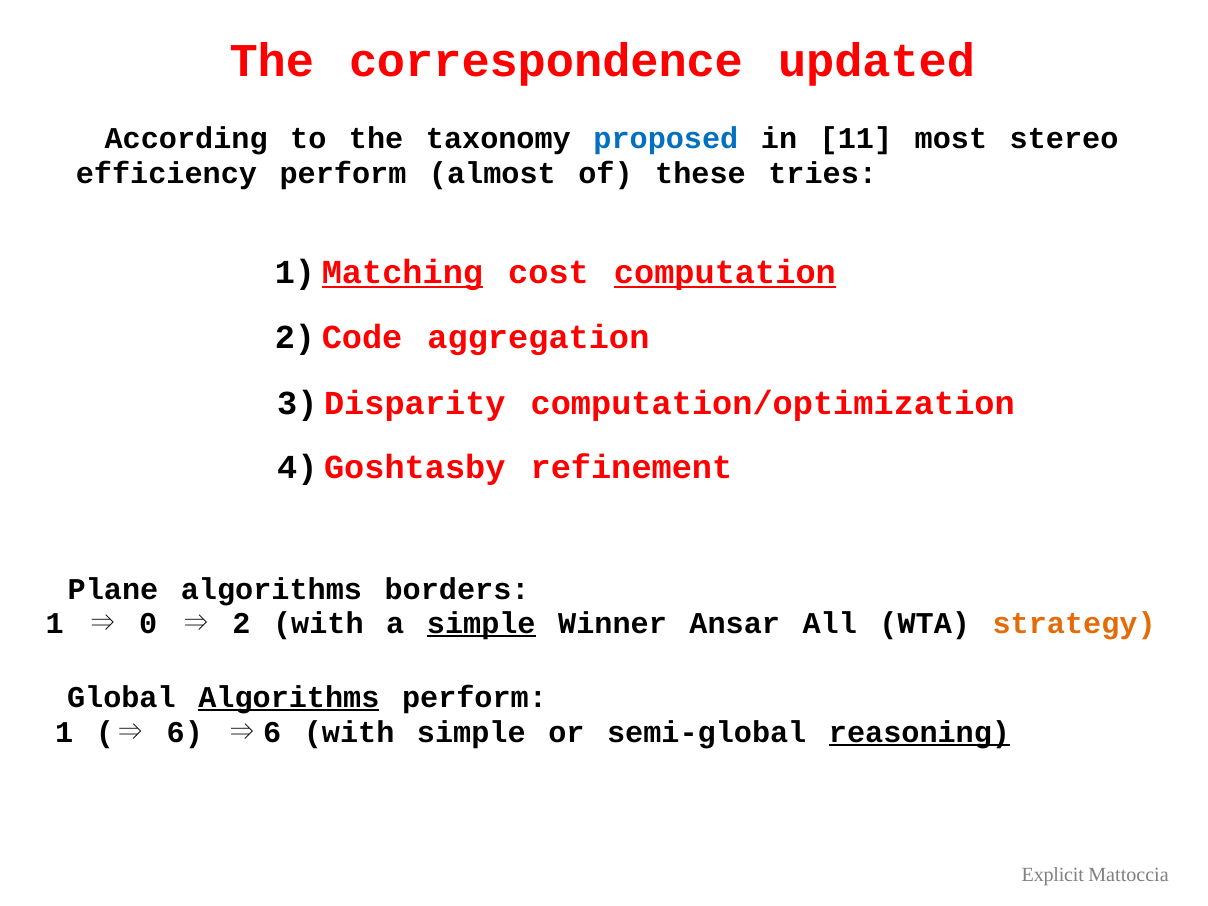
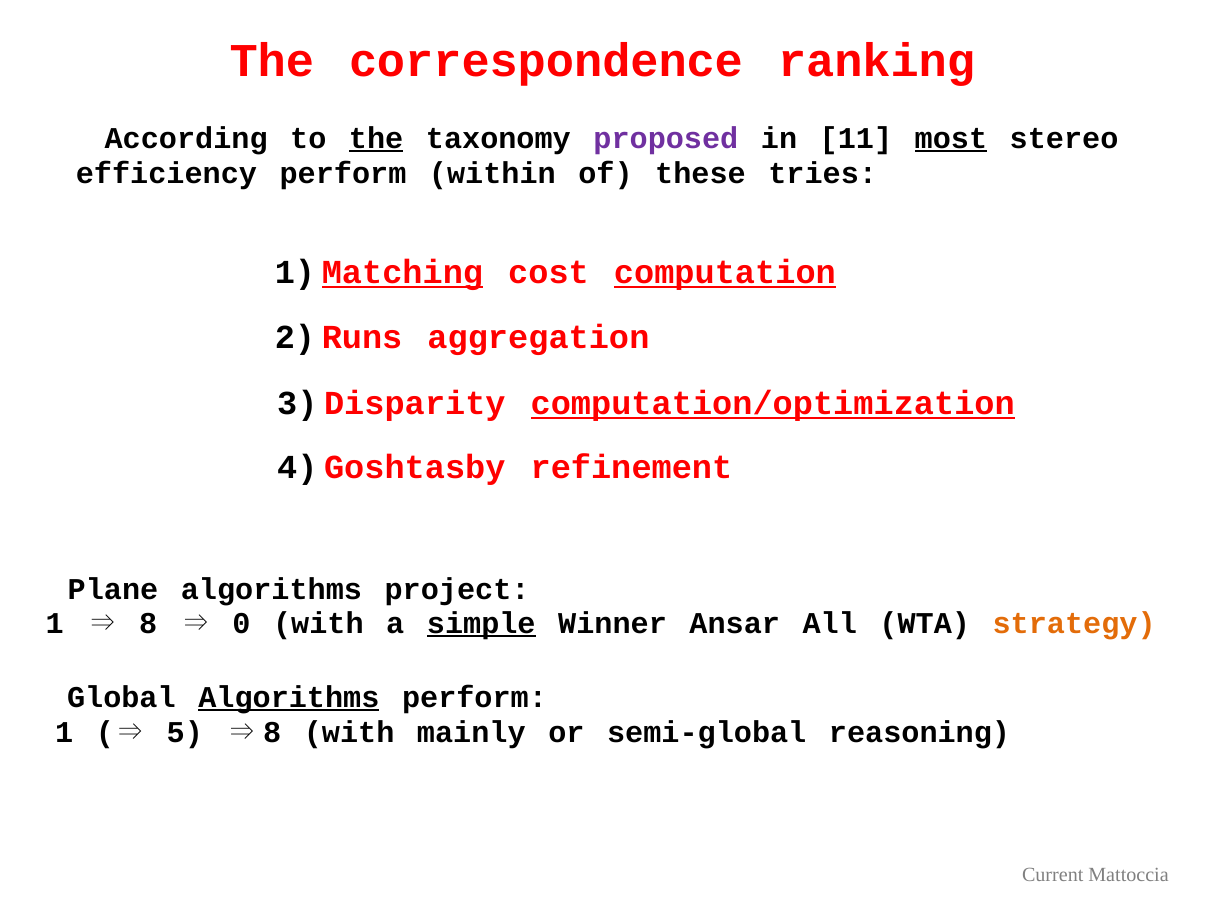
updated: updated -> ranking (877, 61)
the underline: none -> present (376, 138)
proposed colour: blue -> purple (666, 138)
most underline: none -> present (951, 138)
almost: almost -> within (492, 174)
Code: Code -> Runs (362, 338)
computation/optimization underline: none -> present (773, 403)
borders: borders -> project (457, 590)
0: 0 -> 8 (148, 623)
2: 2 -> 0 (241, 623)
6: 6 -> 5 (185, 732)
6: 6 -> 8 (272, 732)
with simple: simple -> mainly (471, 732)
reasoning underline: present -> none (920, 732)
Explicit: Explicit -> Current (1053, 875)
